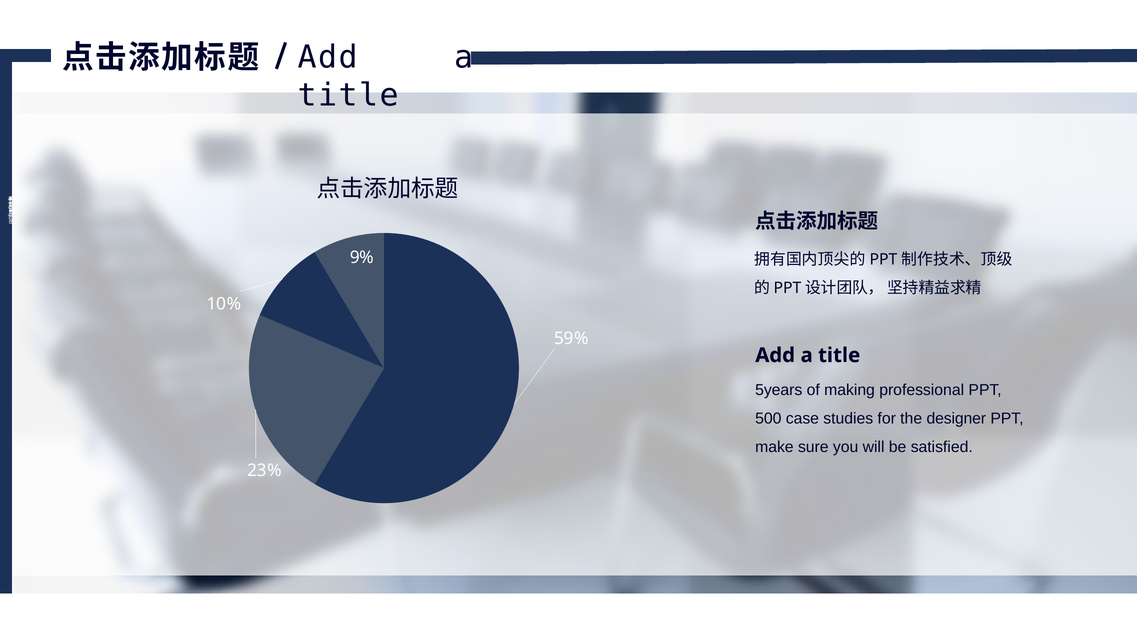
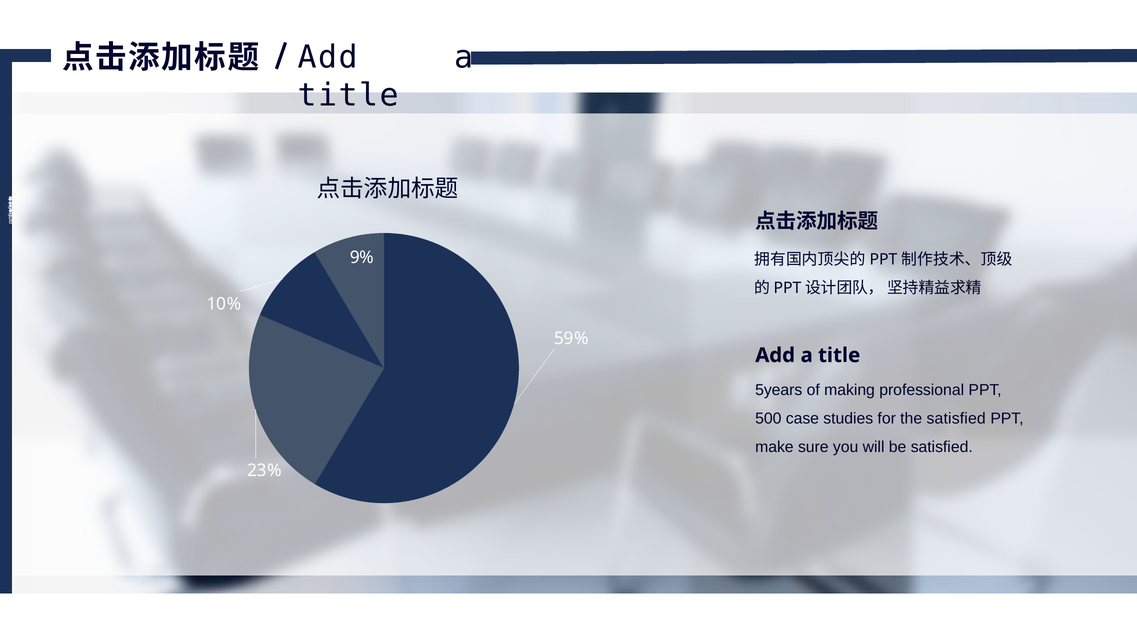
the designer: designer -> satisfied (956, 418)
